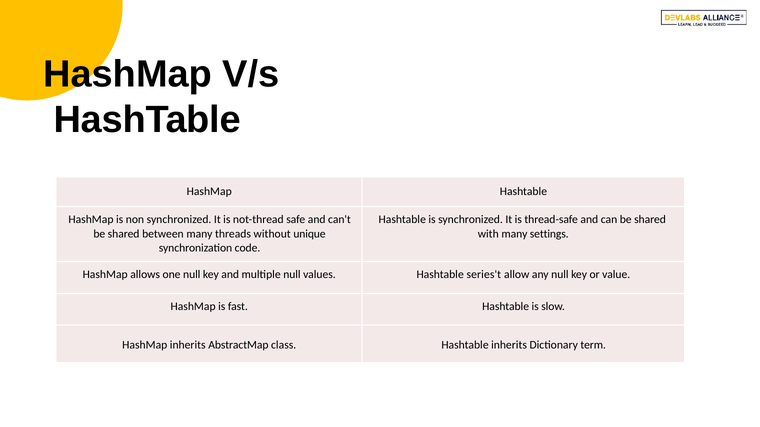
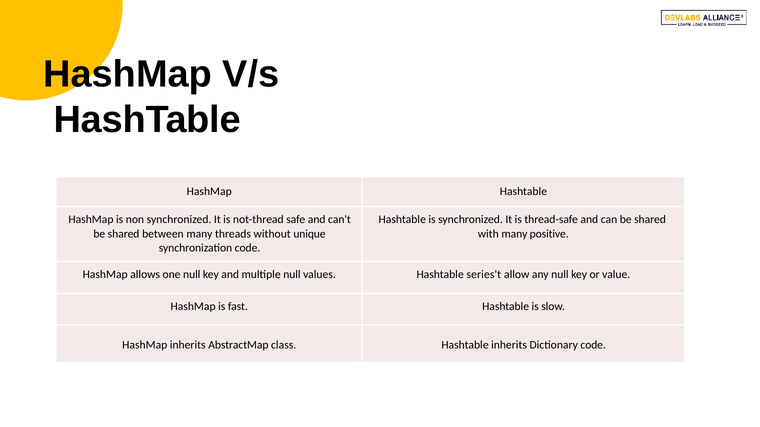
settings: settings -> positive (549, 234)
Dictionary term: term -> code (593, 345)
